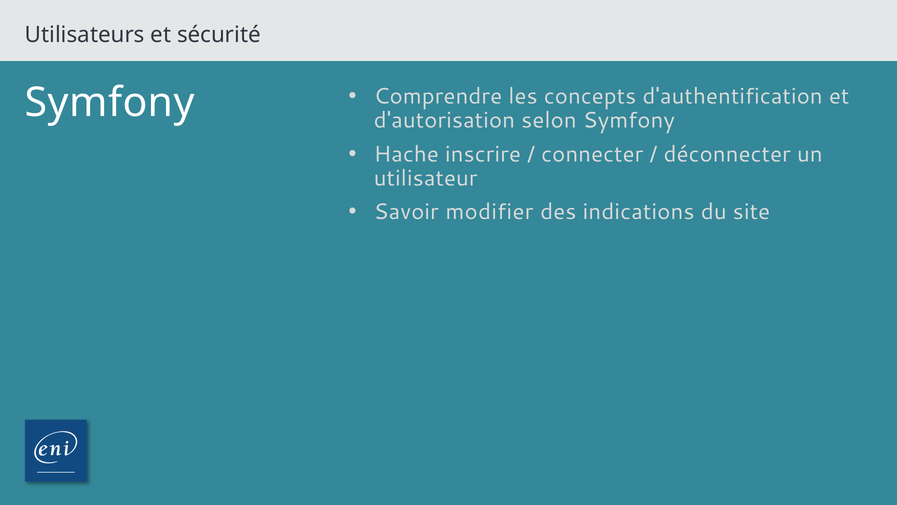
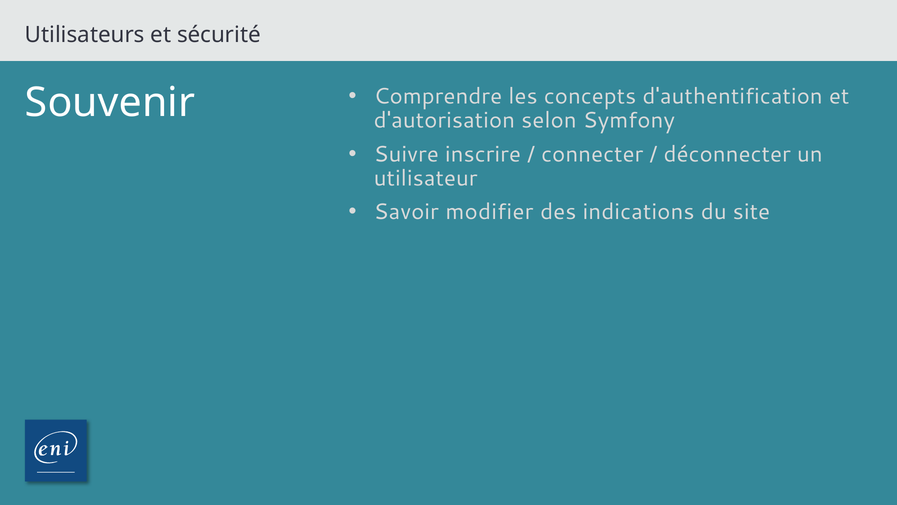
Symfony: Symfony -> Souvenir (110, 103)
Hache: Hache -> Suivre (406, 154)
